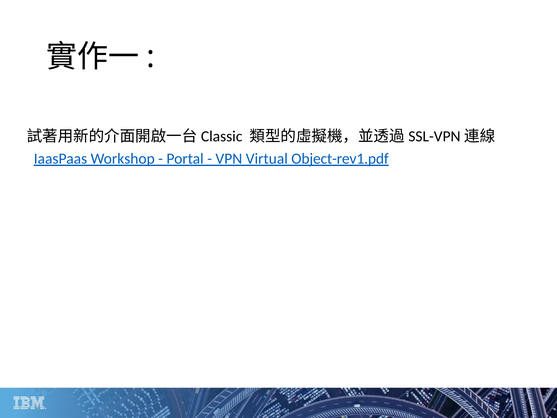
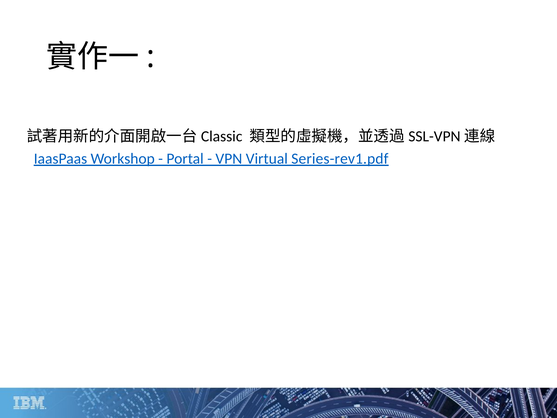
Object-rev1.pdf: Object-rev1.pdf -> Series-rev1.pdf (340, 159)
